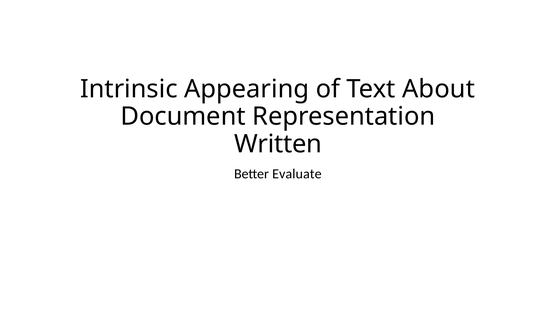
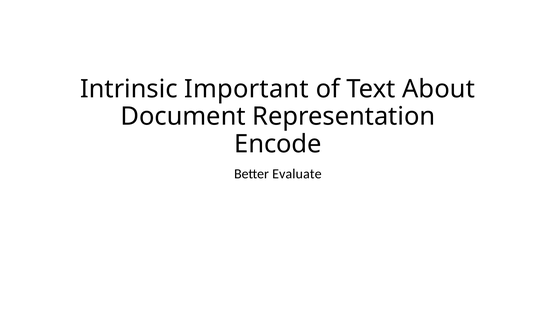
Appearing: Appearing -> Important (247, 89)
Written: Written -> Encode (278, 144)
